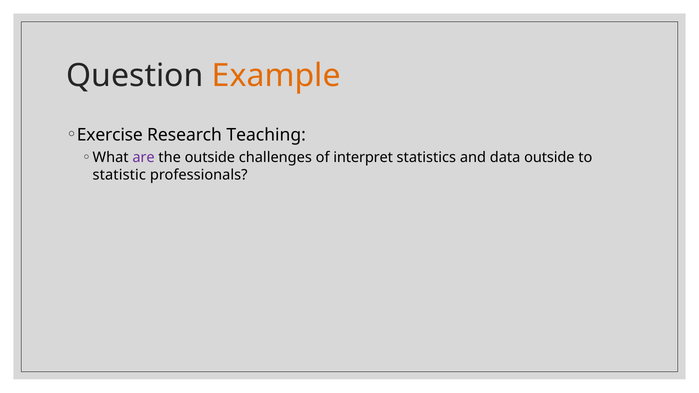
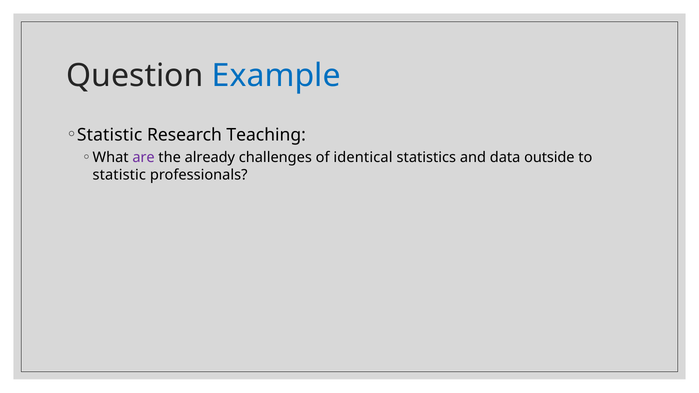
Example colour: orange -> blue (276, 76)
Exercise: Exercise -> Statistic (110, 135)
the outside: outside -> already (210, 158)
interpret: interpret -> identical (363, 158)
